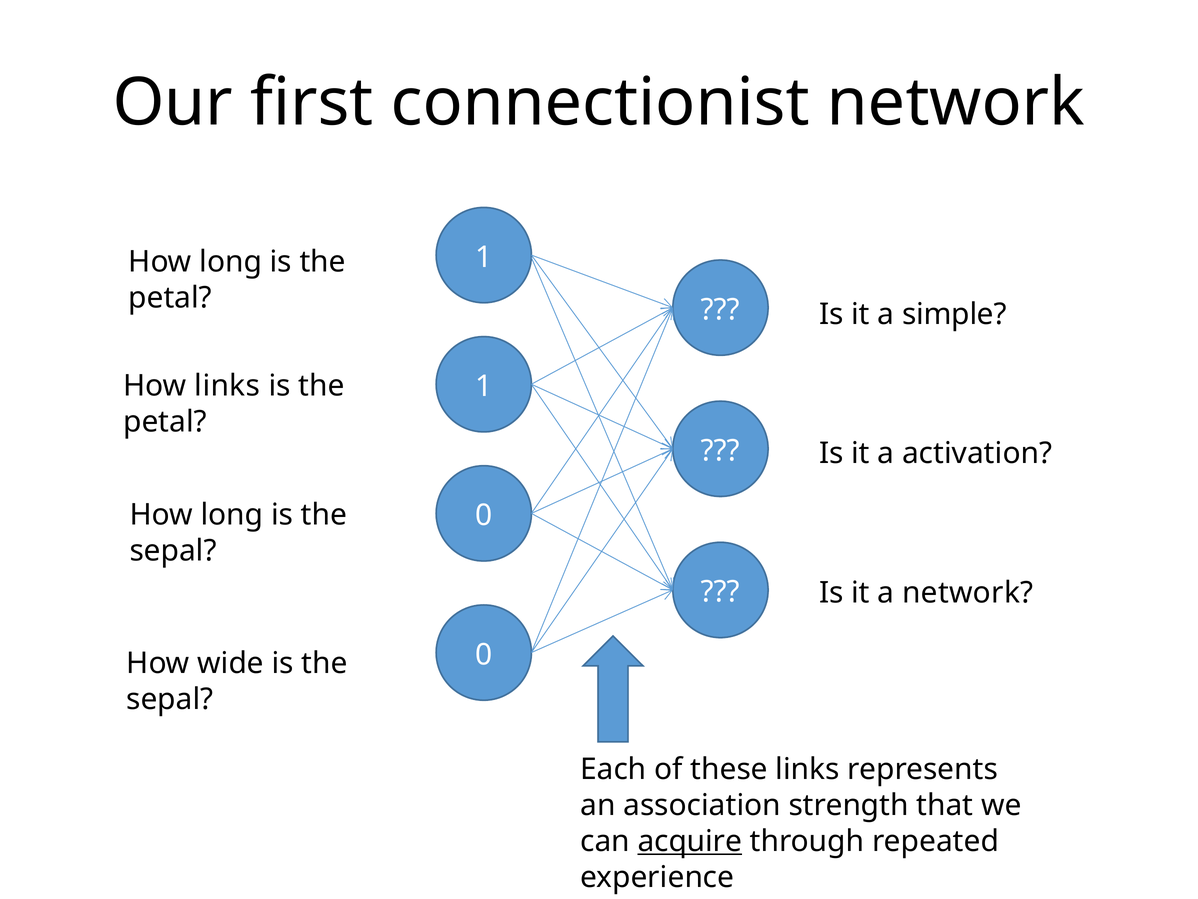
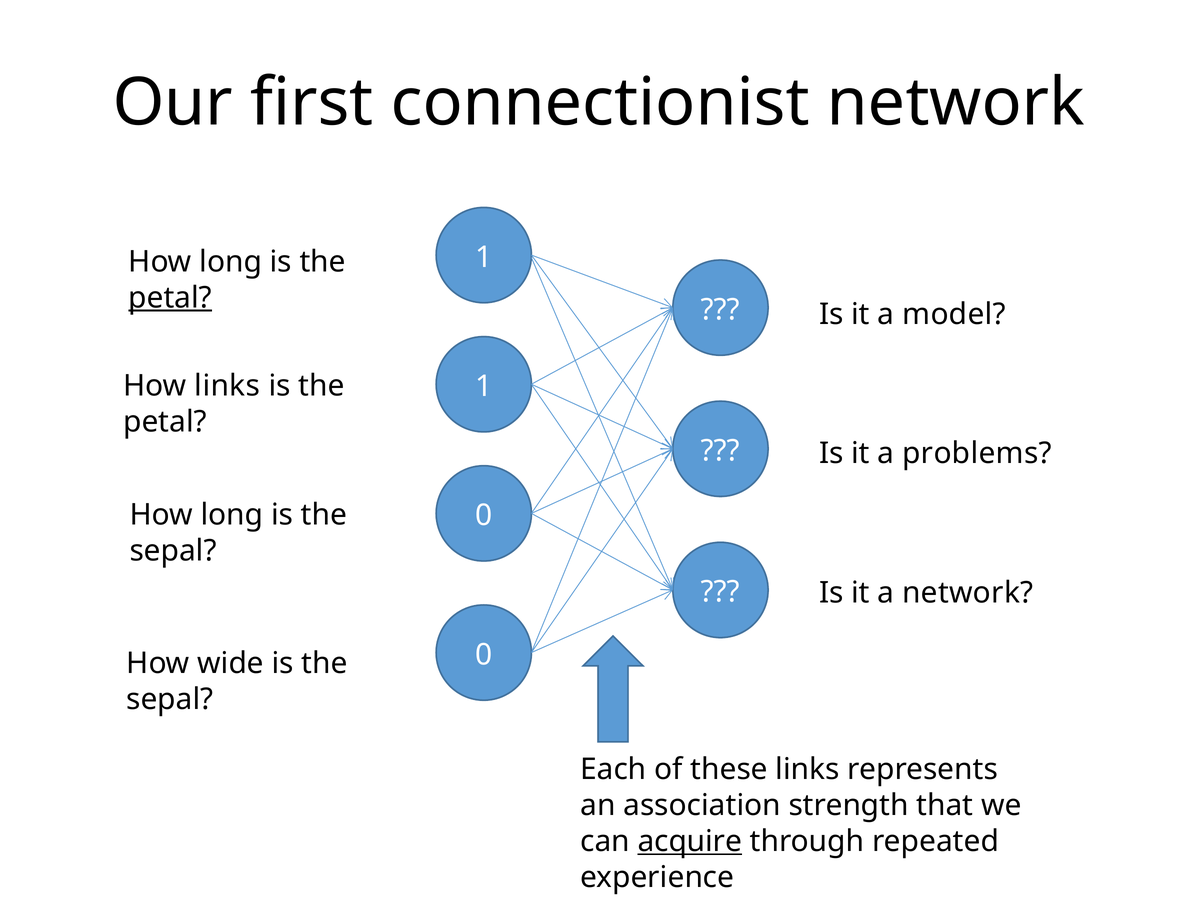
petal underline: none -> present (170, 298)
simple: simple -> model (954, 314)
activation: activation -> problems (977, 453)
